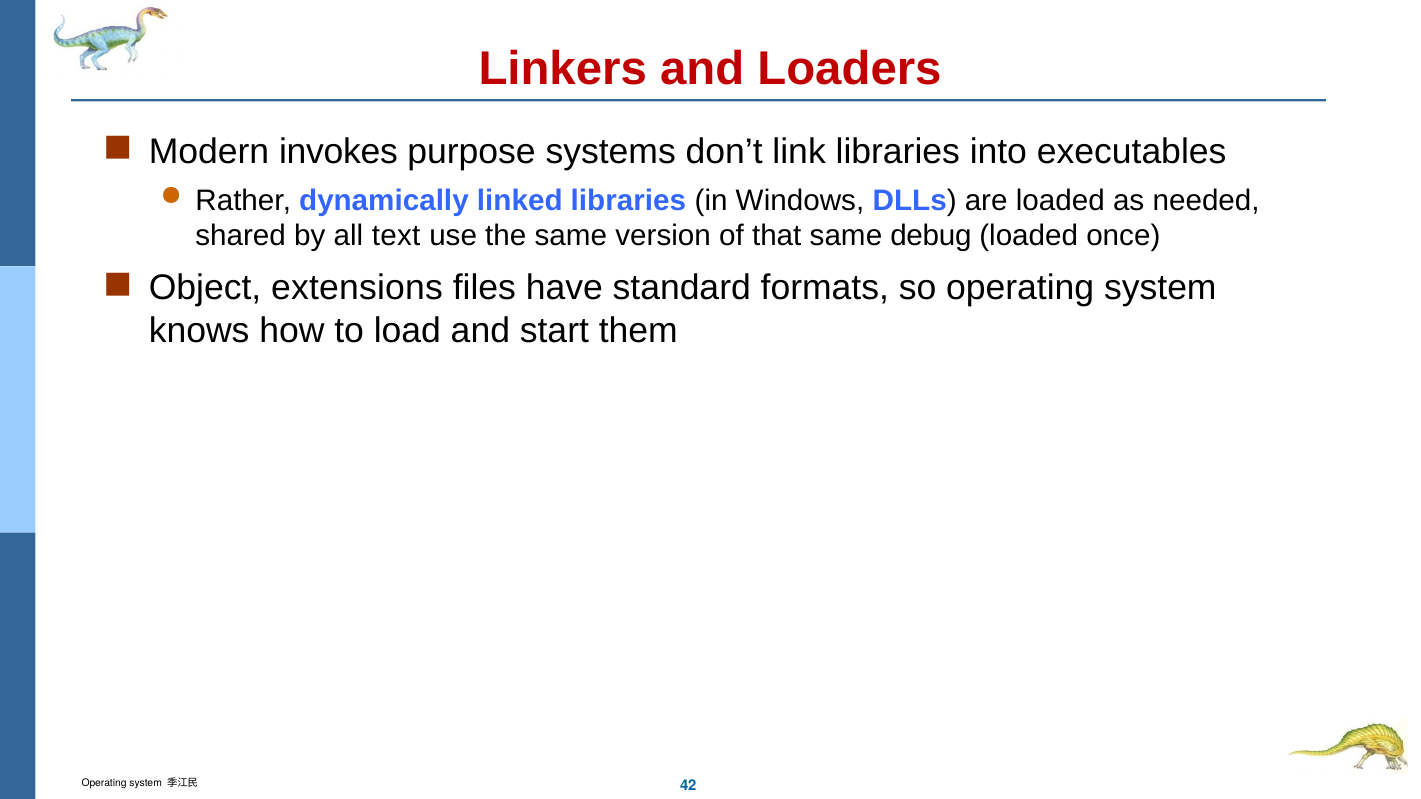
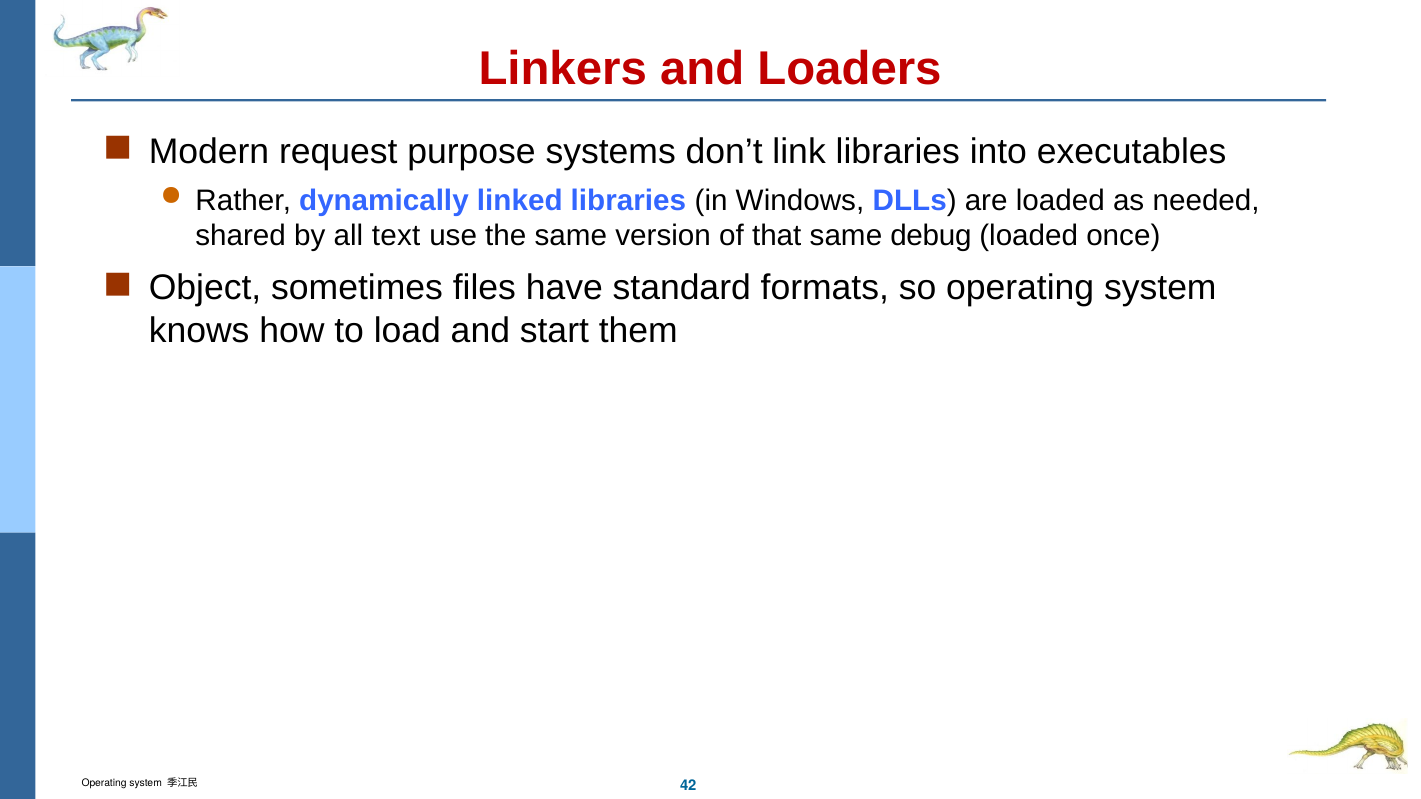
invokes: invokes -> request (338, 152)
extensions: extensions -> sometimes (357, 288)
